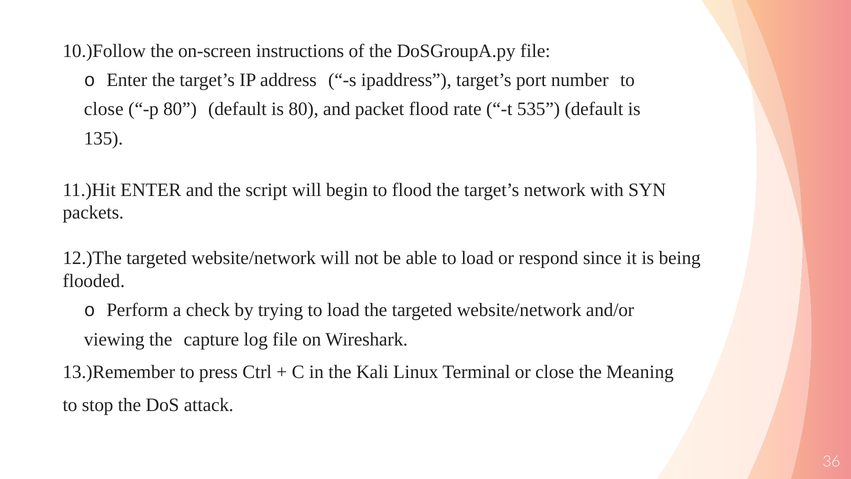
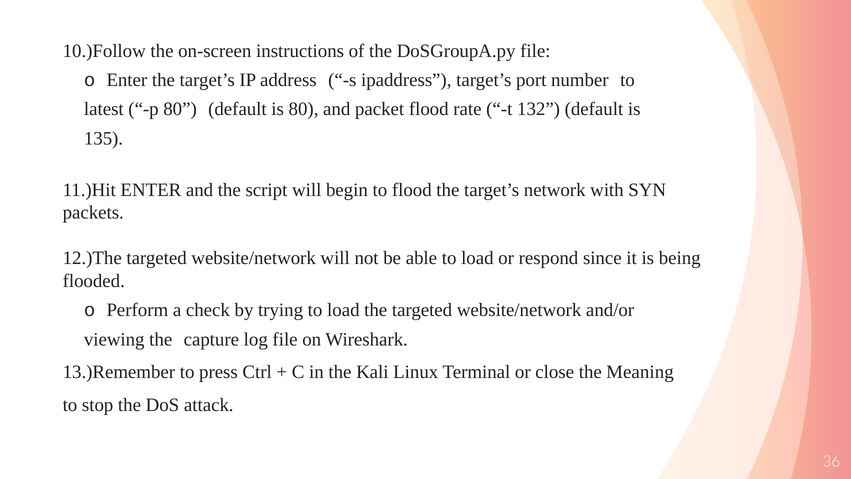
close: close -> latest (104, 109)
535: 535 -> 132 (539, 109)
